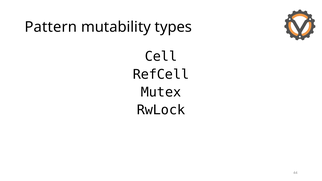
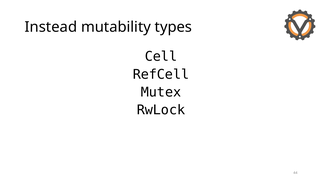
Pattern: Pattern -> Instead (51, 27)
